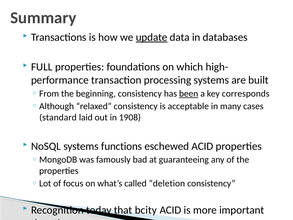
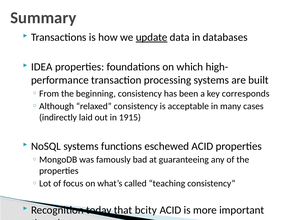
FULL: FULL -> IDEA (42, 67)
been underline: present -> none (189, 93)
standard: standard -> indirectly (58, 117)
1908: 1908 -> 1915 (130, 117)
deletion: deletion -> teaching (167, 183)
